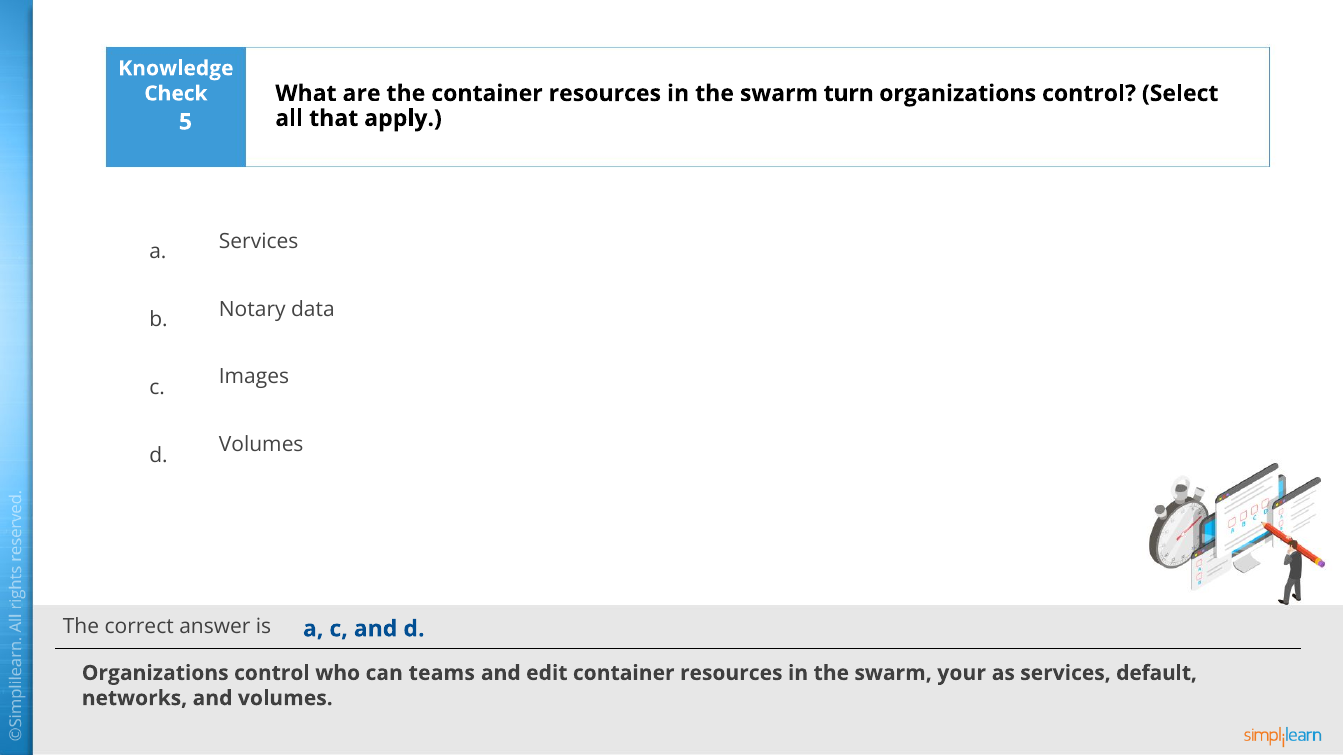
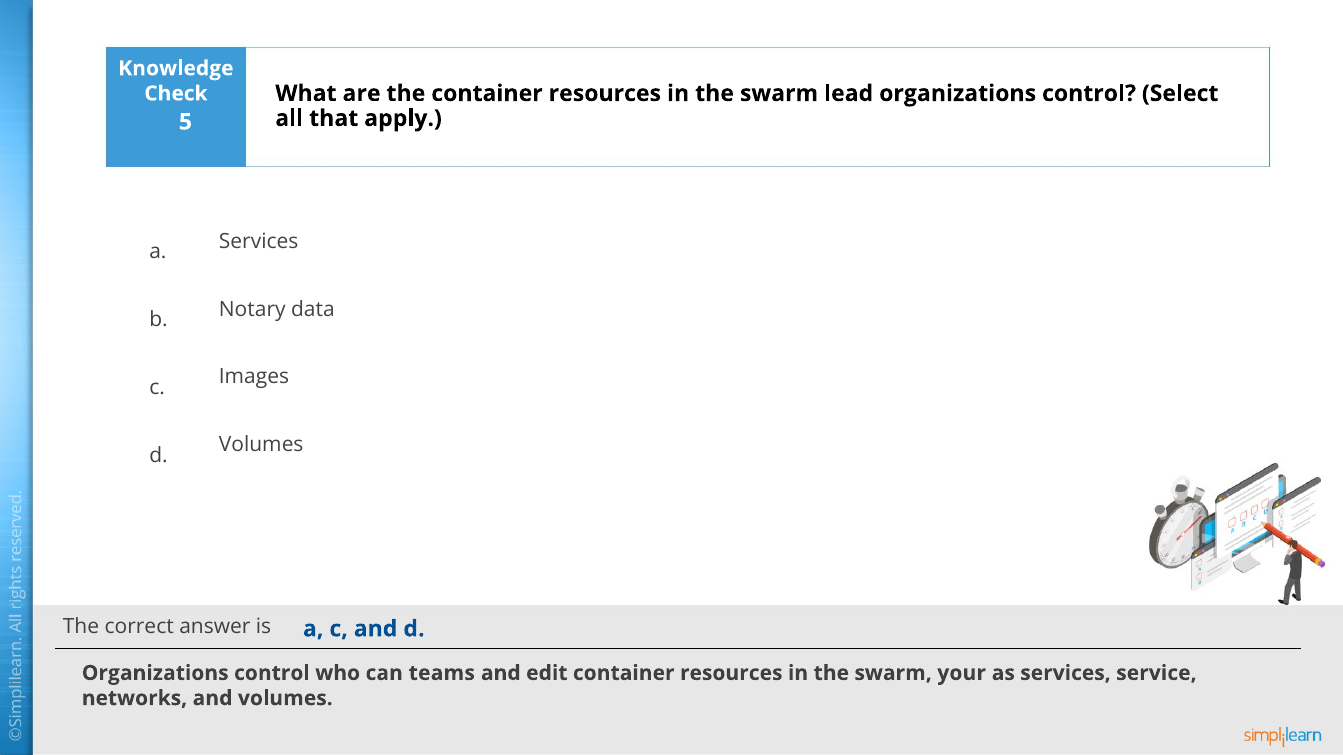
turn: turn -> lead (849, 93)
default: default -> service (1156, 673)
